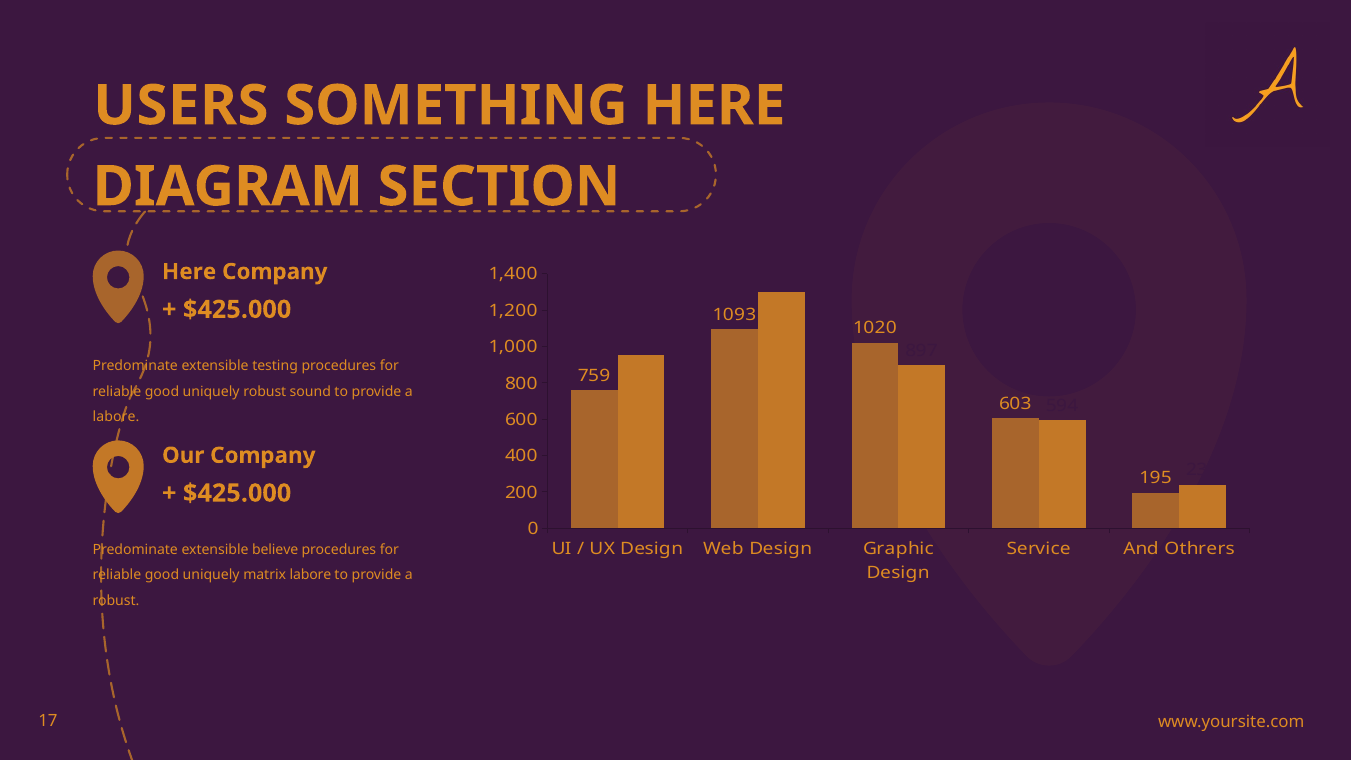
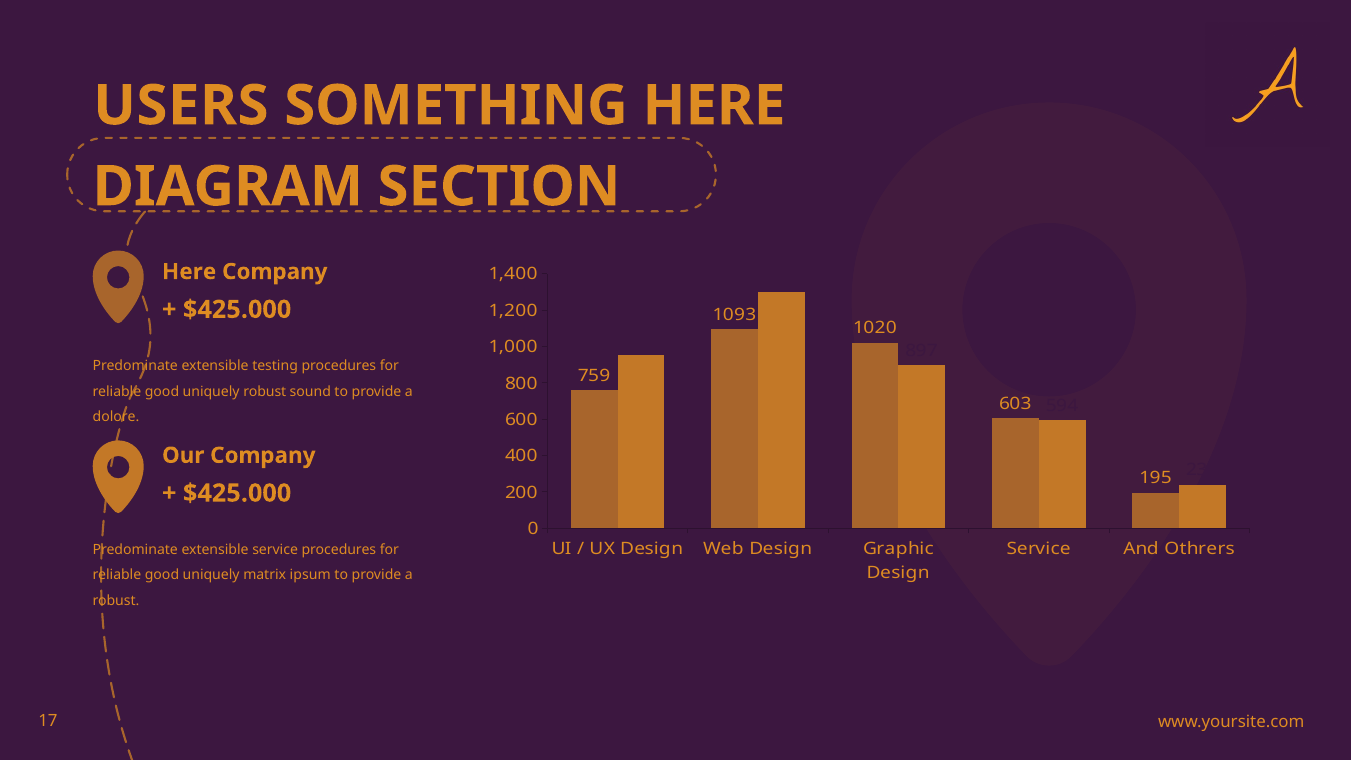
labore: labore -> dolore (116, 417)
extensible believe: believe -> service (275, 550)
matrix labore: labore -> ipsum (310, 575)
